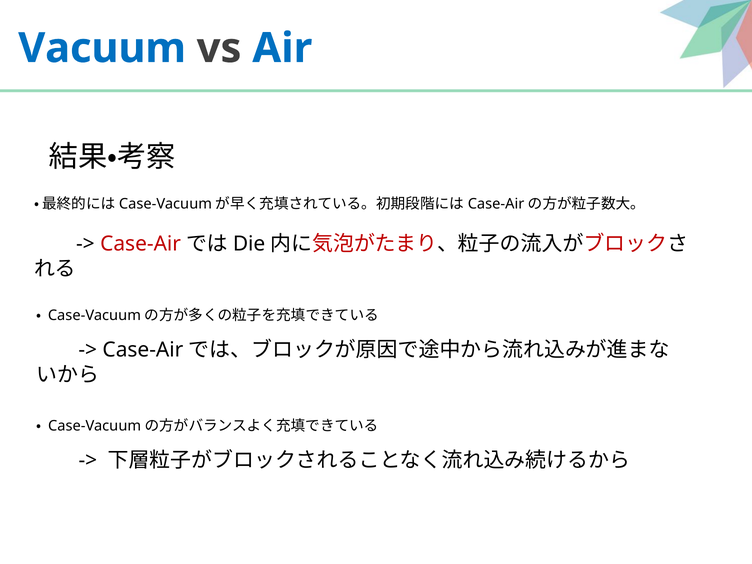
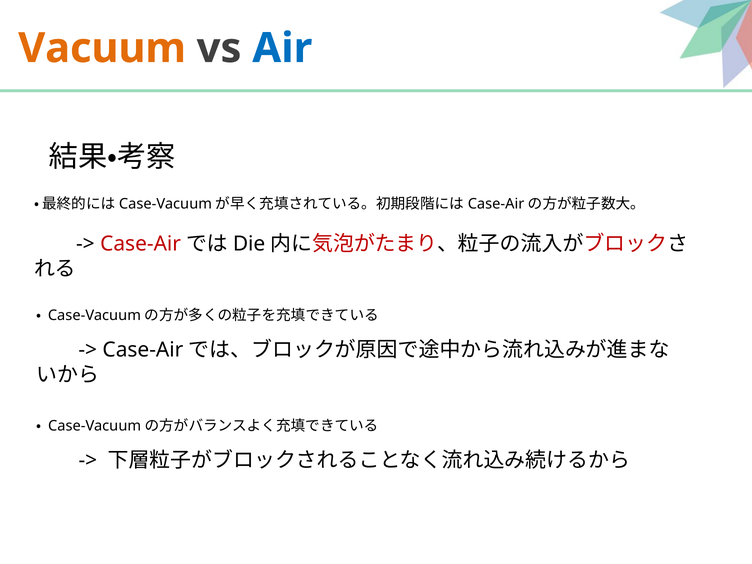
Vacuum colour: blue -> orange (102, 48)
